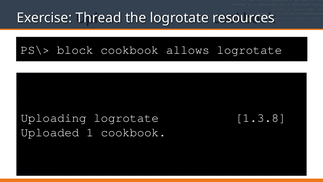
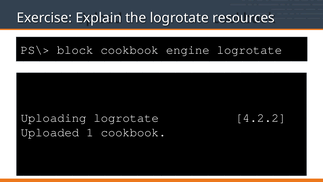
Thread: Thread -> Explain (99, 18)
allows: allows -> engine (188, 50)
1.3.8: 1.3.8 -> 4.2.2 (261, 118)
